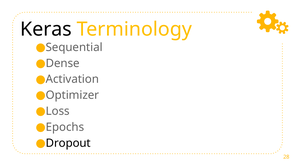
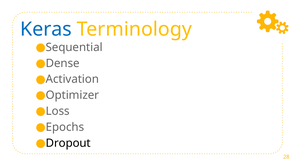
Keras colour: black -> blue (46, 29)
